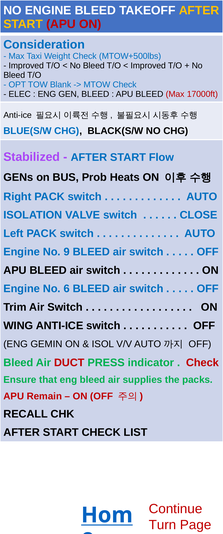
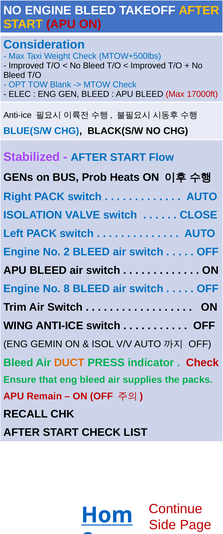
9: 9 -> 2 (67, 252)
6: 6 -> 8 (67, 288)
DUCT colour: red -> orange (69, 362)
Turn: Turn -> Side (162, 524)
